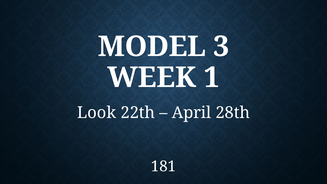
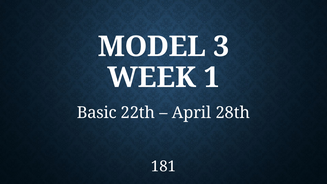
Look: Look -> Basic (97, 113)
